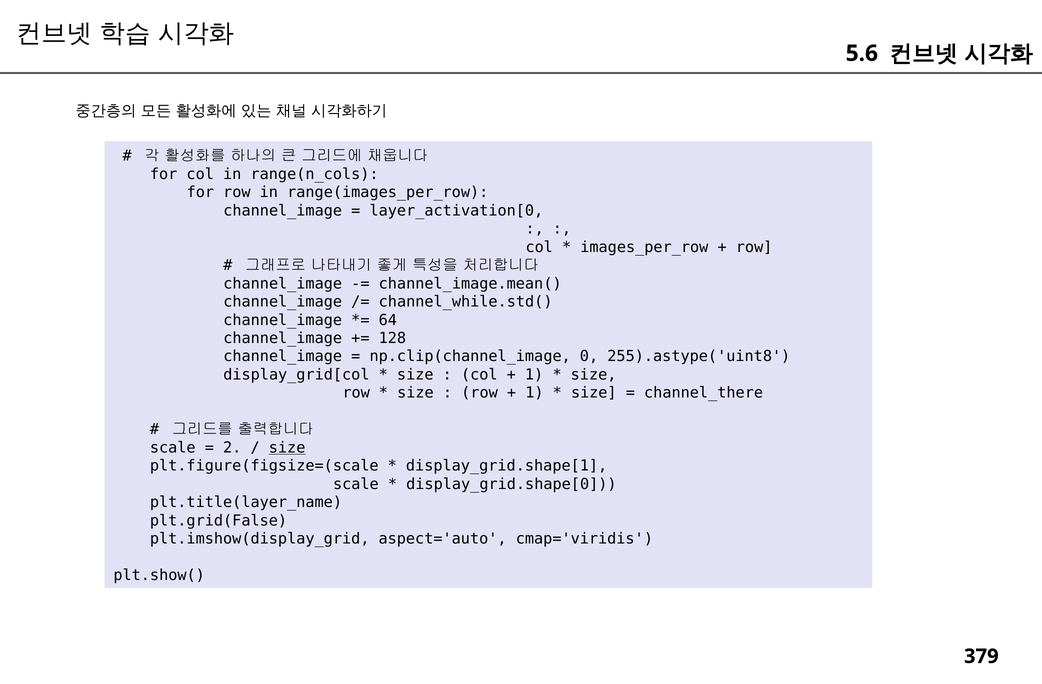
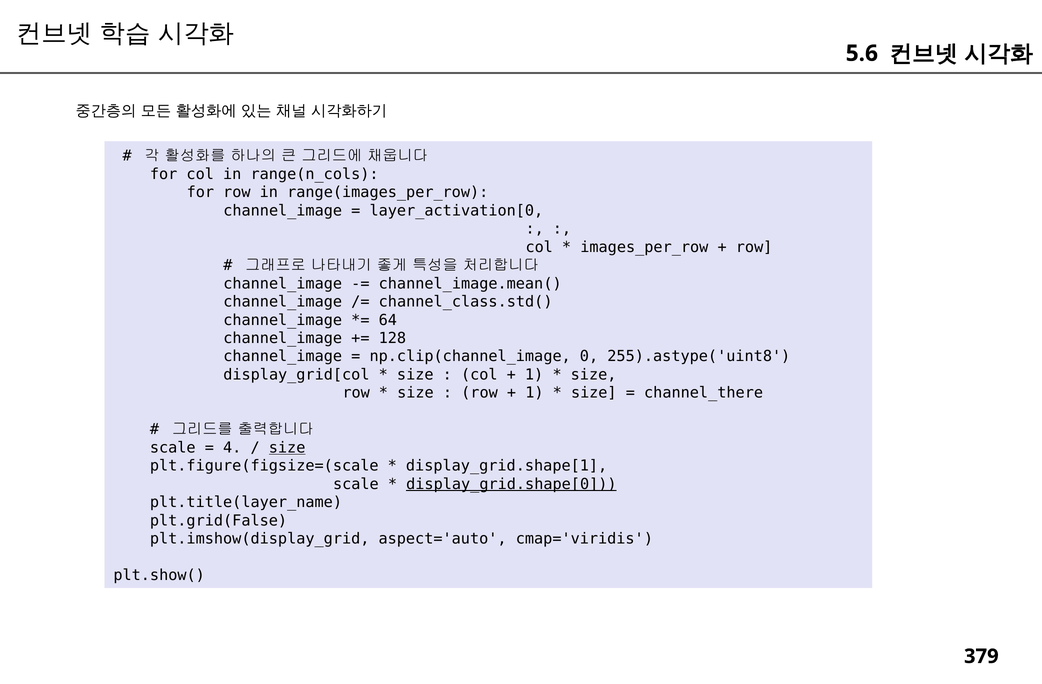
channel_while.std(: channel_while.std( -> channel_class.std( (466, 302)
2: 2 -> 4 (232, 448)
display_grid.shape[0 underline: none -> present (511, 484)
